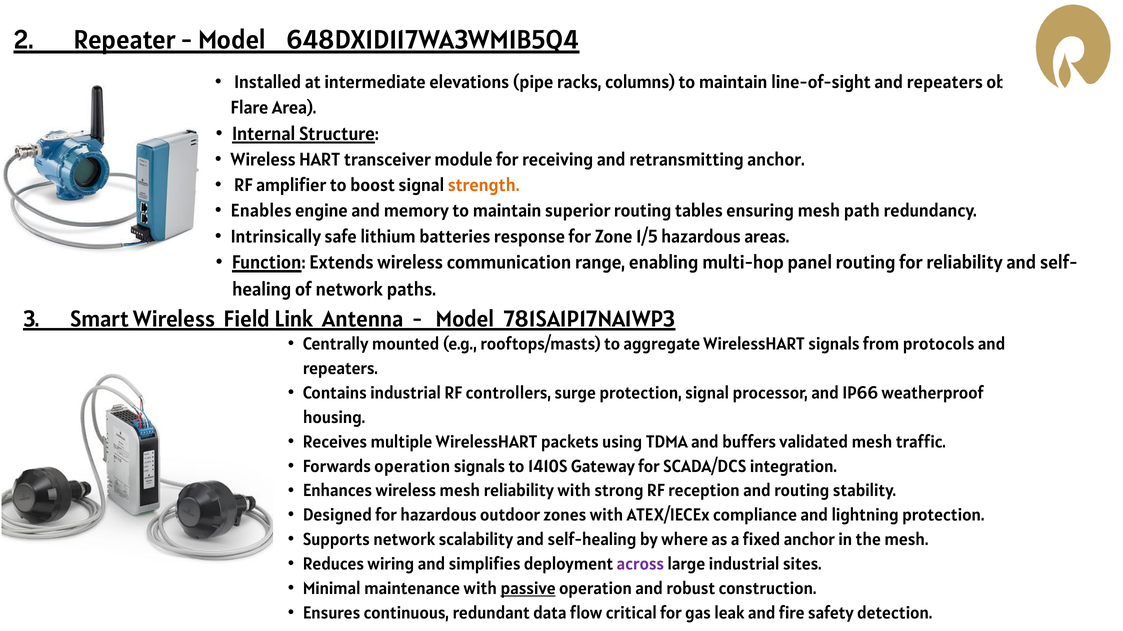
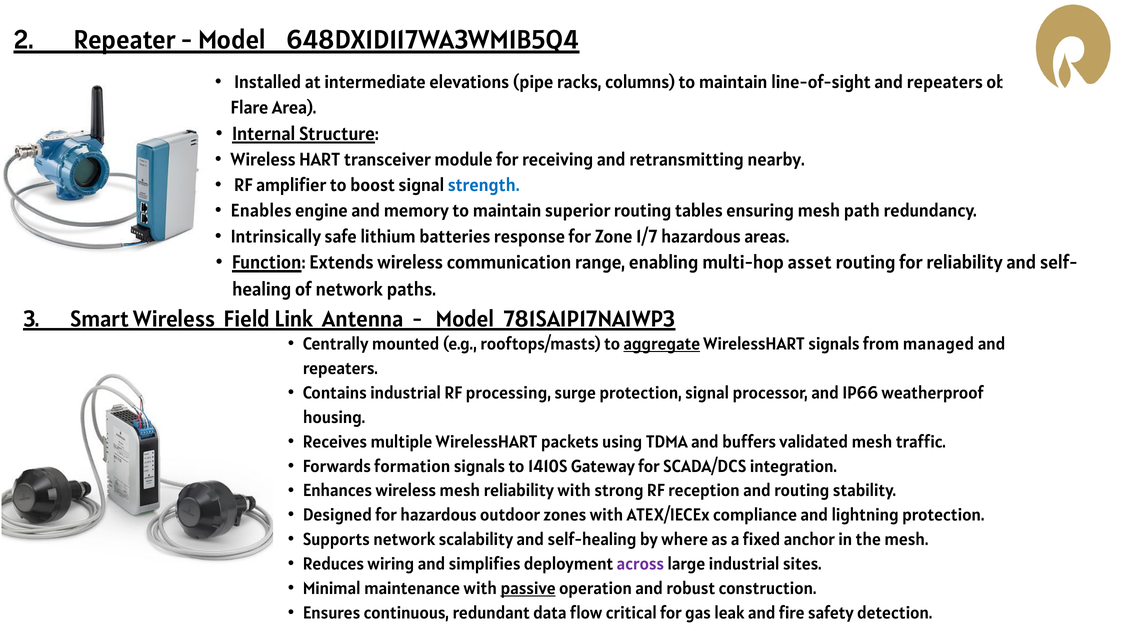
retransmitting anchor: anchor -> nearby (776, 160)
strength colour: orange -> blue (484, 186)
1/5: 1/5 -> 1/7 (647, 237)
panel: panel -> asset (810, 263)
aggregate underline: none -> present (662, 344)
protocols: protocols -> managed (938, 344)
controllers: controllers -> processing (508, 393)
Forwards operation: operation -> formation (412, 467)
